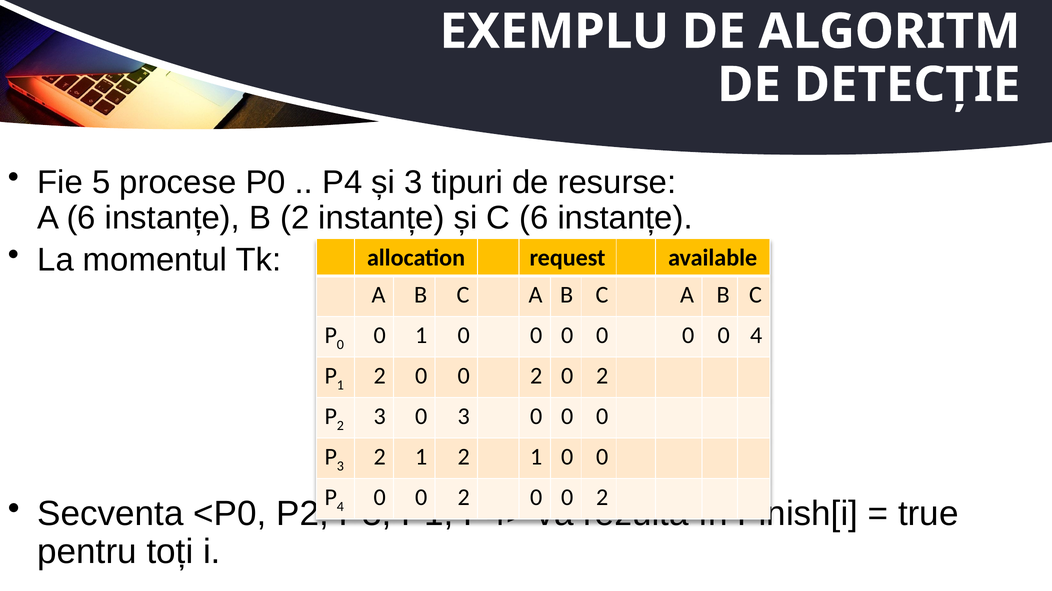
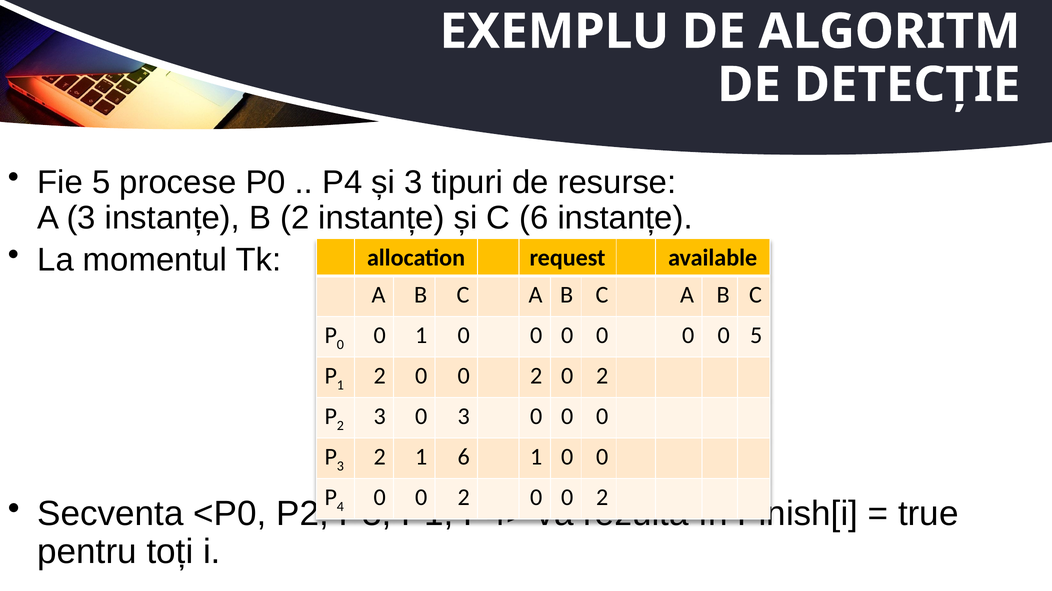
A 6: 6 -> 3 (81, 218)
0 4: 4 -> 5 (756, 336)
2 1 2: 2 -> 6 (464, 457)
